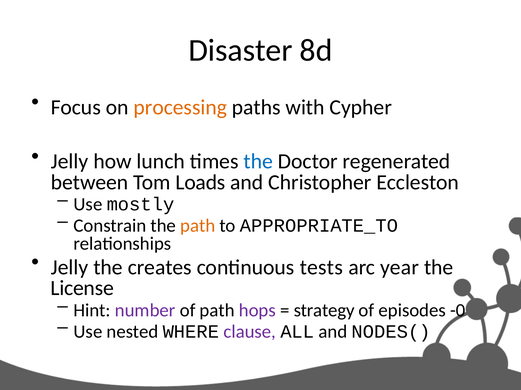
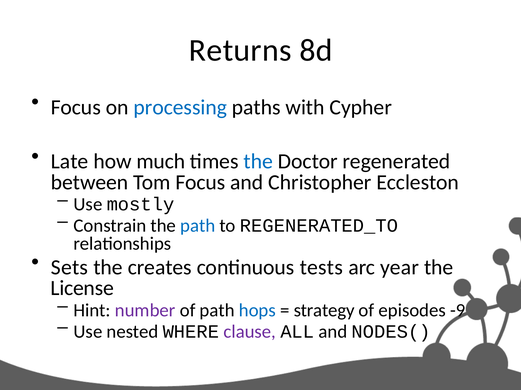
Disaster: Disaster -> Returns (240, 50)
processing colour: orange -> blue (180, 107)
Jelly: Jelly -> Late (70, 162)
lunch: lunch -> much (161, 162)
Tom Loads: Loads -> Focus (200, 183)
path colour: orange -> blue (198, 226)
APPROPRIATE_TO: APPROPRIATE_TO -> REGENERATED_TO (319, 226)
Jelly: Jelly -> Sets (70, 268)
hops colour: purple -> blue (257, 311)
-0: -0 -> -9 (458, 311)
